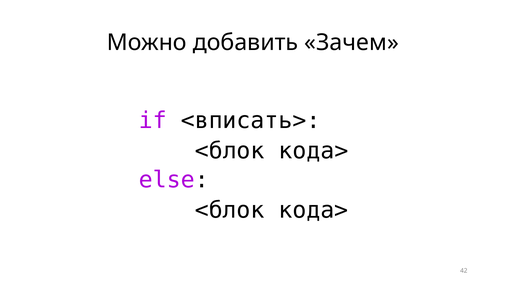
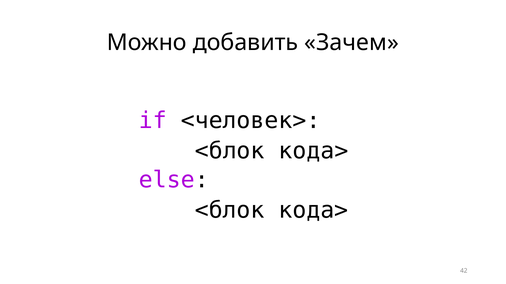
<вписать>: <вписать> -> <человек> (251, 121)
